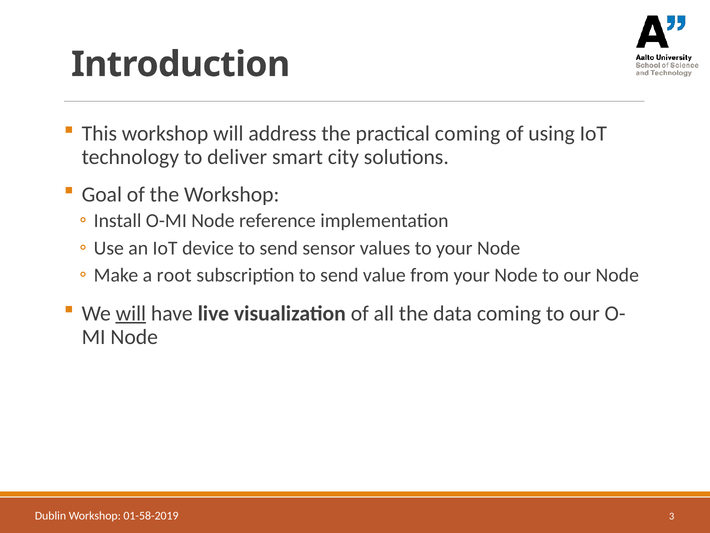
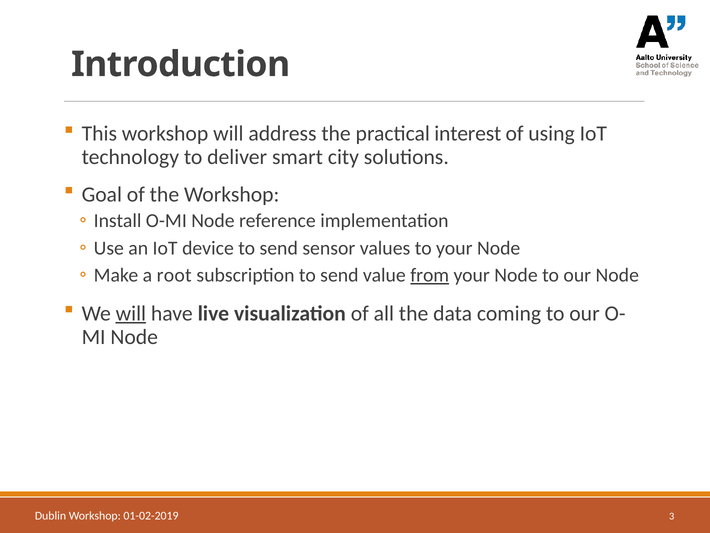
practical coming: coming -> interest (468, 134)
from underline: none -> present (430, 275)
01-58-2019: 01-58-2019 -> 01-02-2019 (151, 516)
